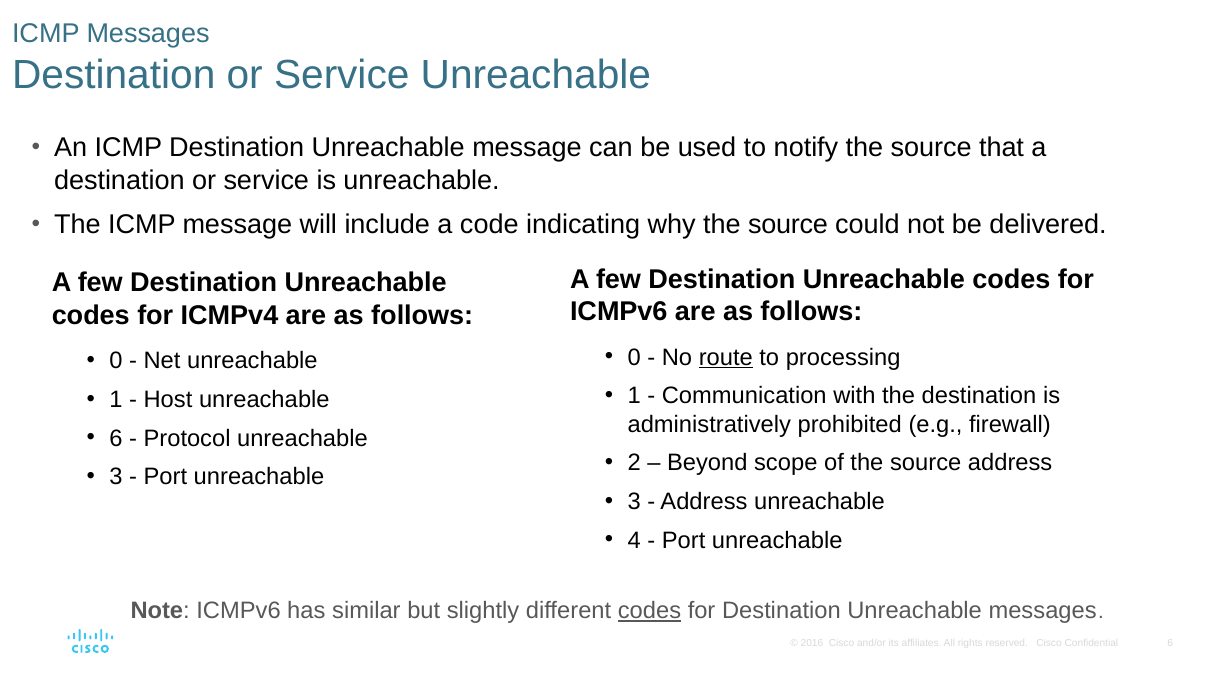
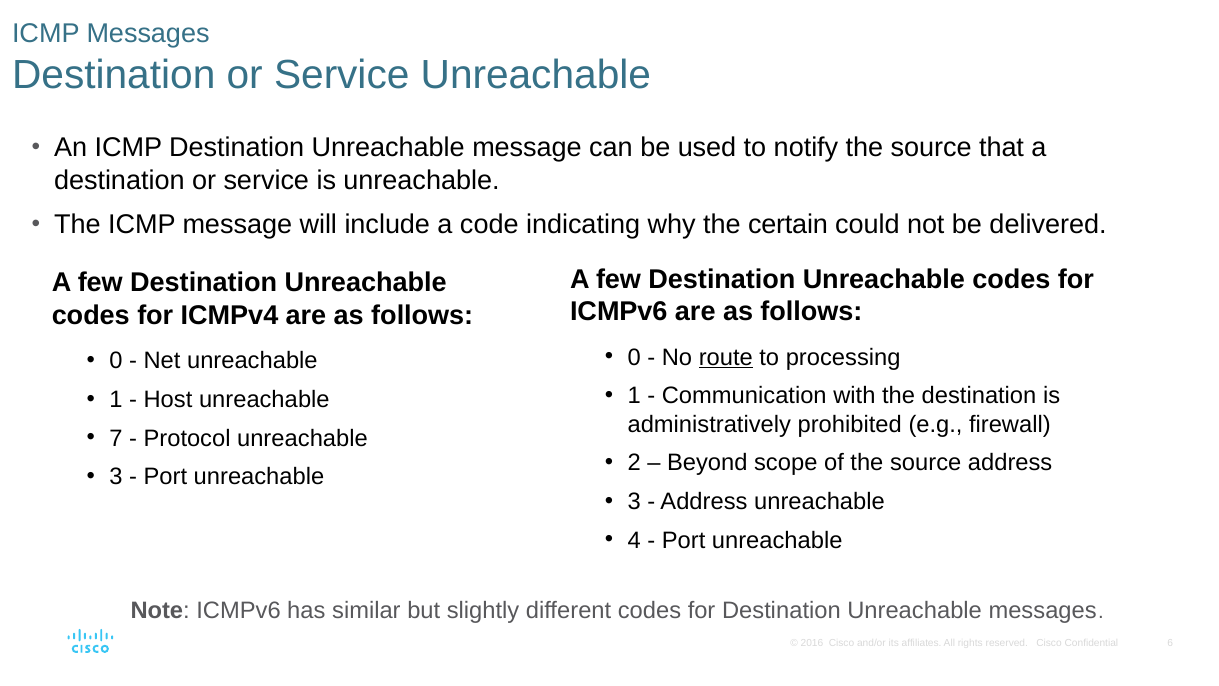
why the source: source -> certain (788, 224)
6: 6 -> 7 (116, 438)
codes underline: present -> none (649, 611)
